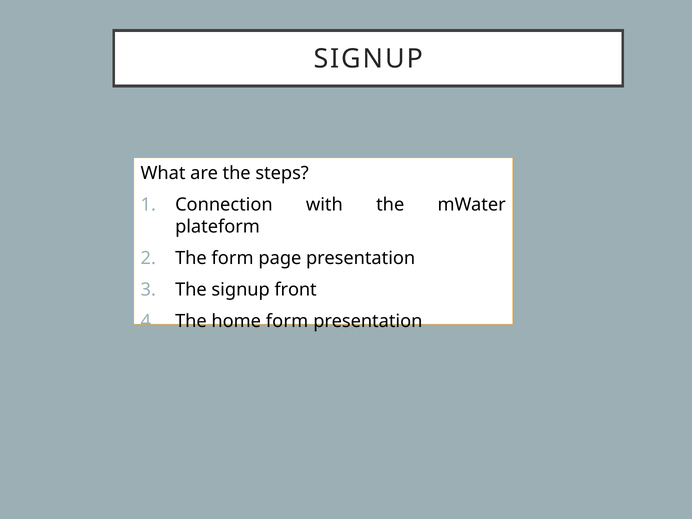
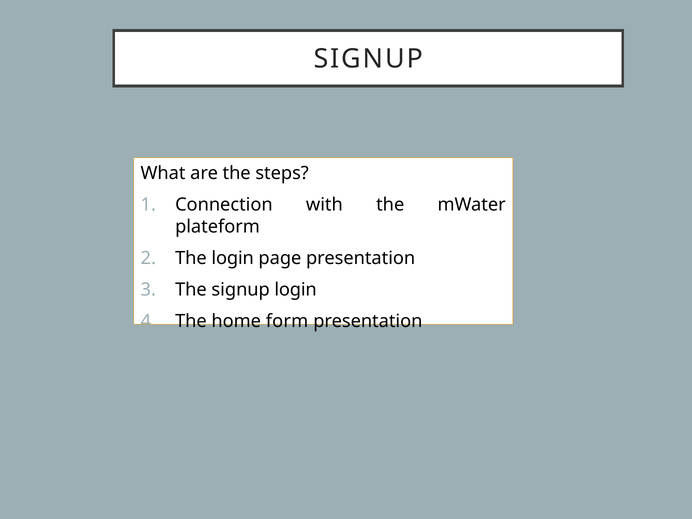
The form: form -> login (233, 258)
signup front: front -> login (296, 290)
